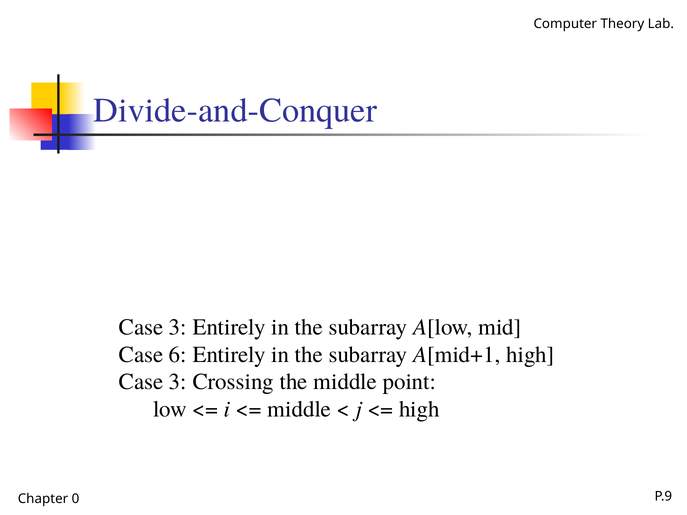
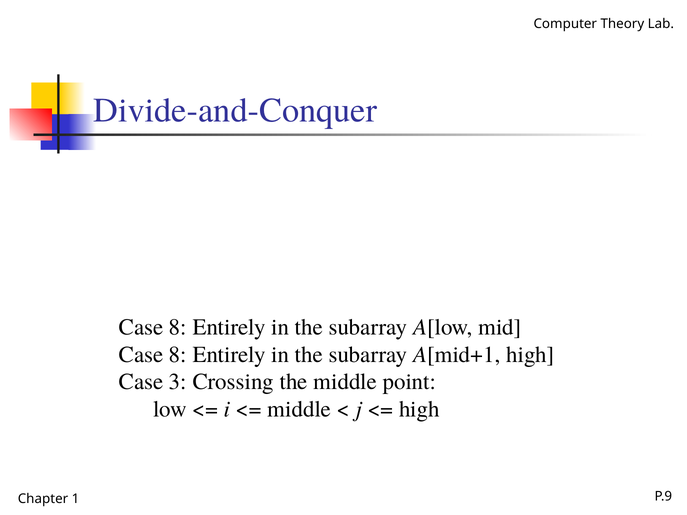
3: 3 -> 8 (178, 327)
6: 6 -> 8 (178, 355)
0: 0 -> 1 (75, 499)
